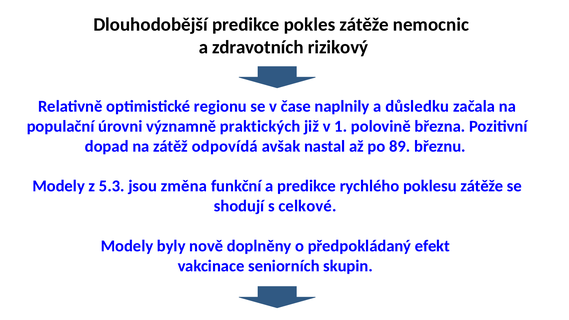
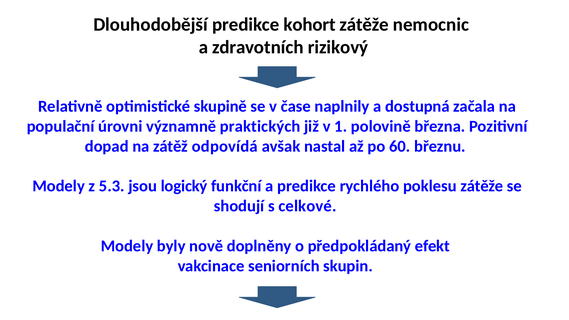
pokles: pokles -> kohort (310, 25)
regionu: regionu -> skupině (220, 107)
důsledku: důsledku -> dostupná (417, 107)
89: 89 -> 60 (400, 146)
změna: změna -> logický (184, 186)
